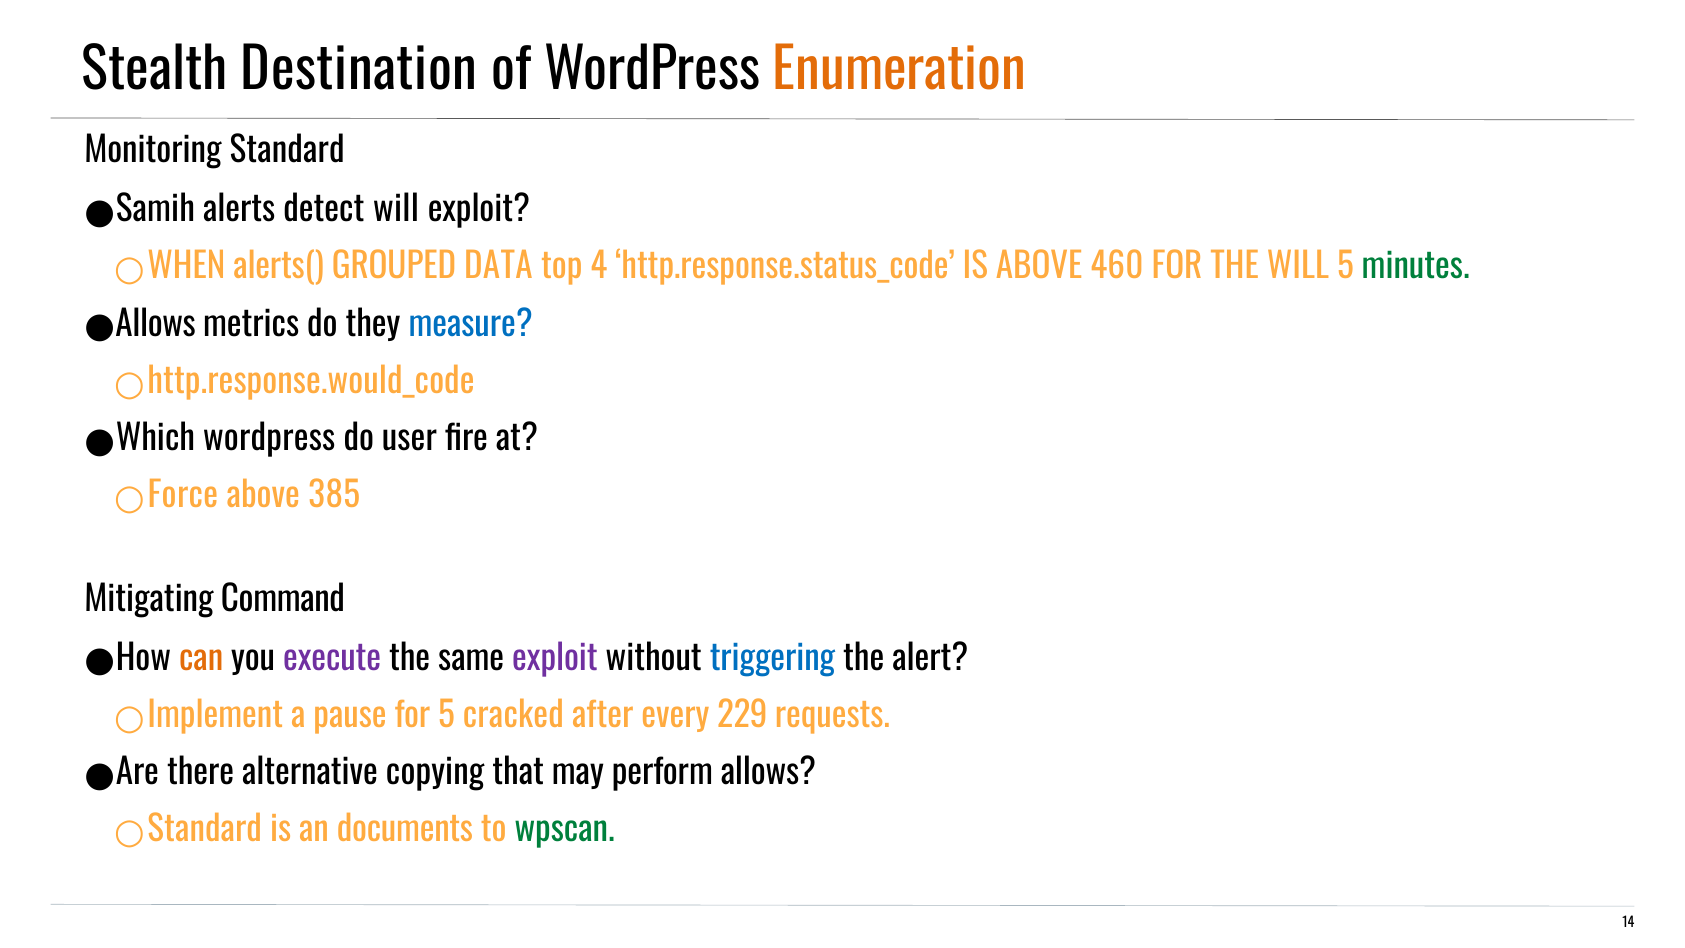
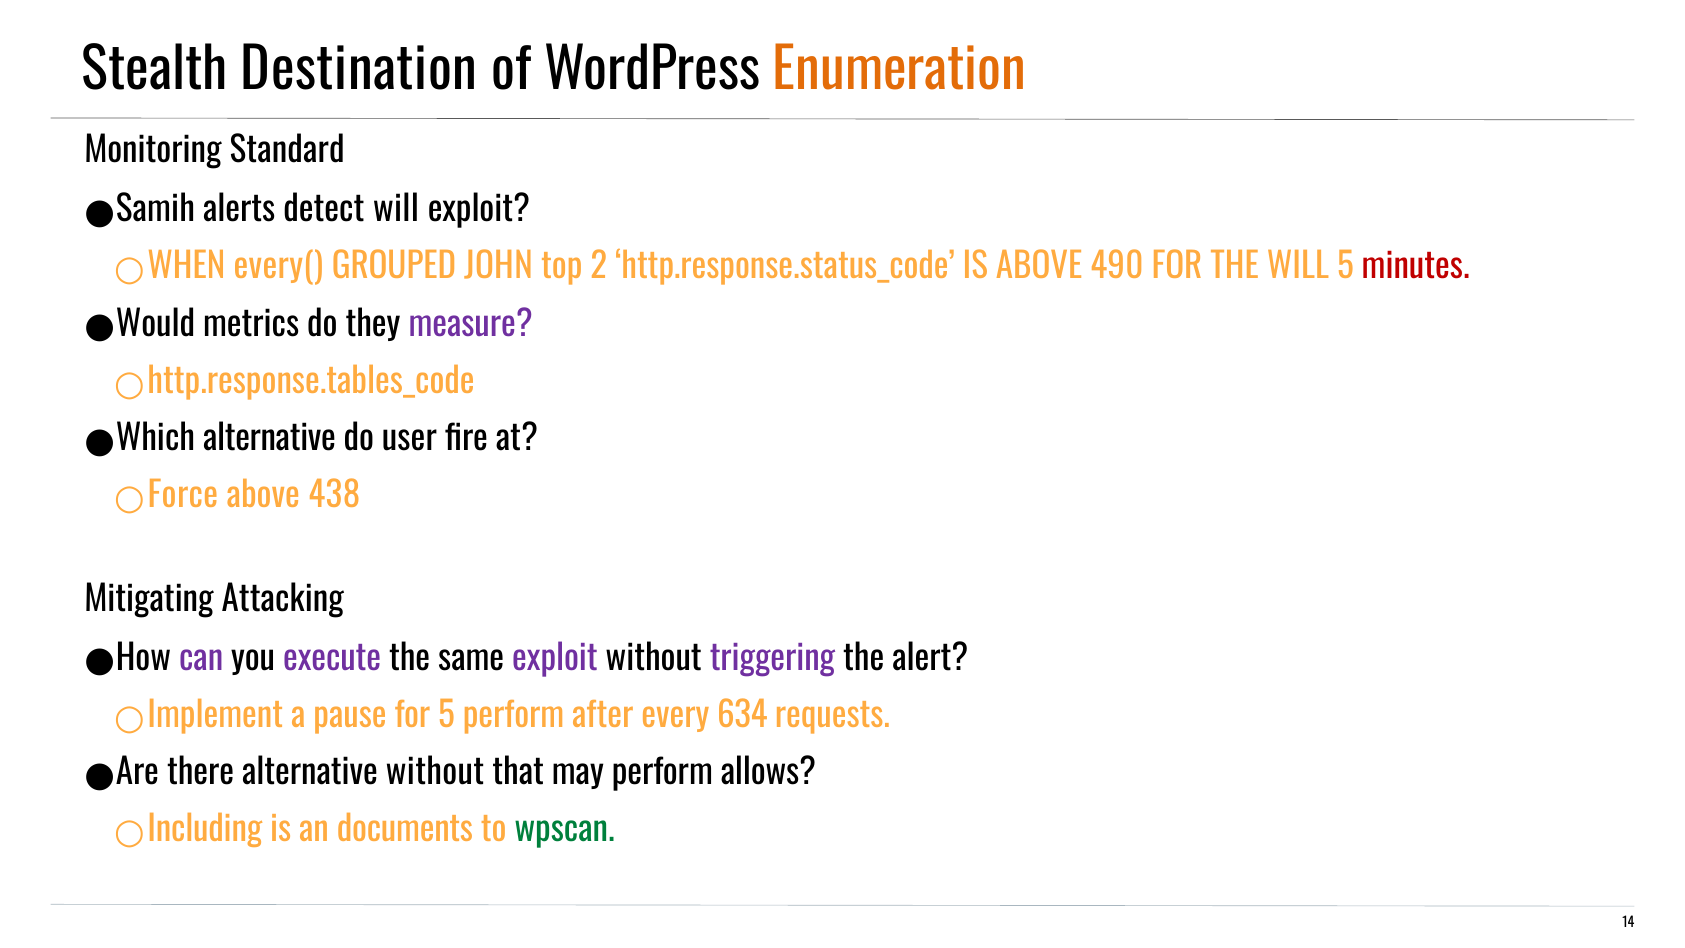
alerts(: alerts( -> every( (278, 267)
DATA: DATA -> JOHN (498, 267)
4: 4 -> 2 (599, 267)
460: 460 -> 490 (1117, 267)
minutes colour: green -> red (1416, 267)
Allows: Allows -> Would (155, 325)
measure colour: blue -> purple (471, 325)
http.response.would_code: http.response.would_code -> http.response.tables_code (311, 382)
Which wordpress: wordpress -> alternative (269, 439)
385: 385 -> 438 (334, 496)
Command: Command -> Attacking (283, 600)
can colour: orange -> purple (201, 659)
triggering colour: blue -> purple (772, 659)
5 cracked: cracked -> perform (514, 716)
229: 229 -> 634 (742, 716)
alternative copying: copying -> without (435, 773)
Standard: Standard -> Including (205, 830)
